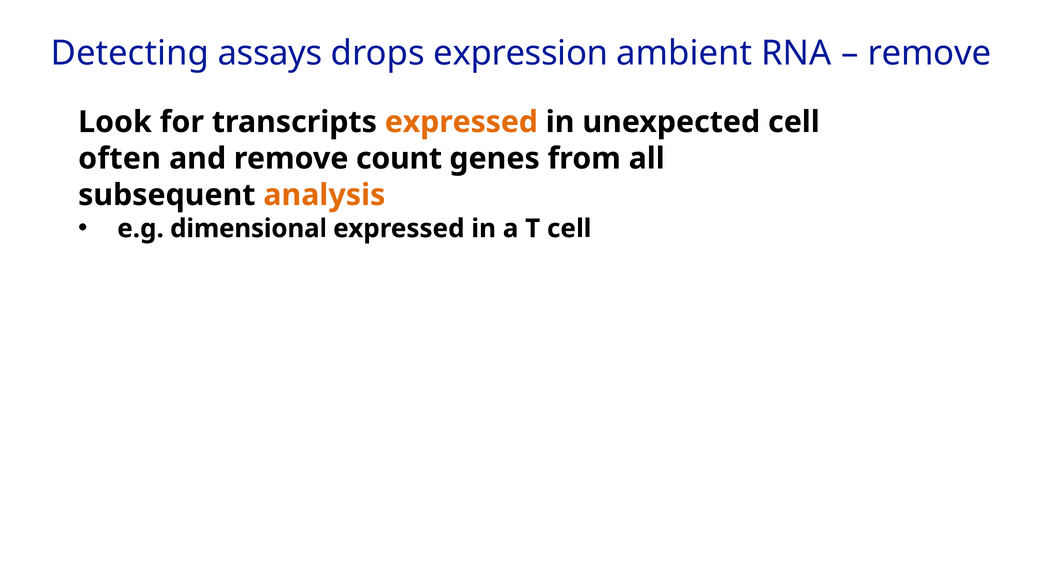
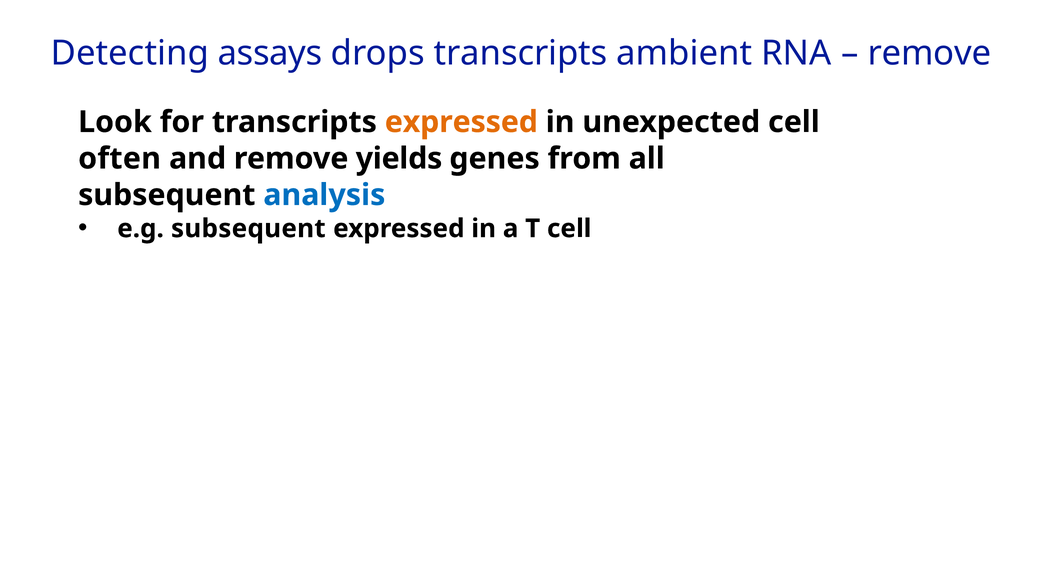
drops expression: expression -> transcripts (521, 54)
count: count -> yields (399, 159)
analysis colour: orange -> blue (324, 195)
e.g dimensional: dimensional -> subsequent (248, 229)
